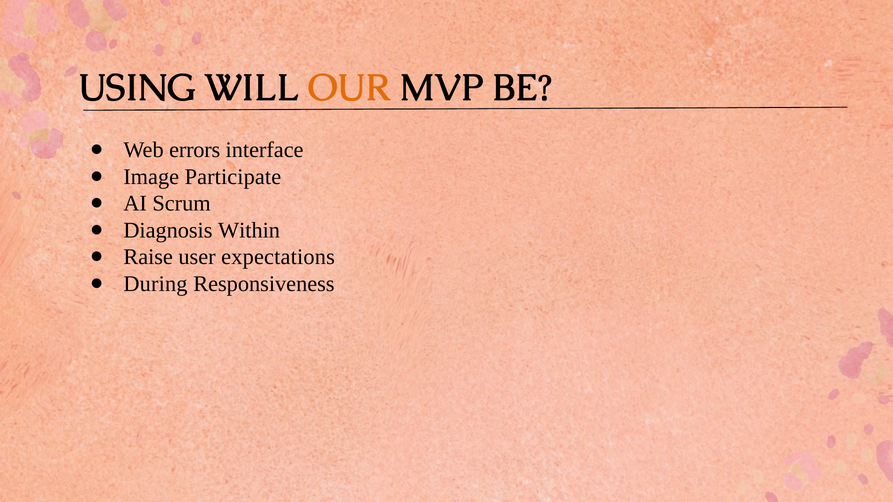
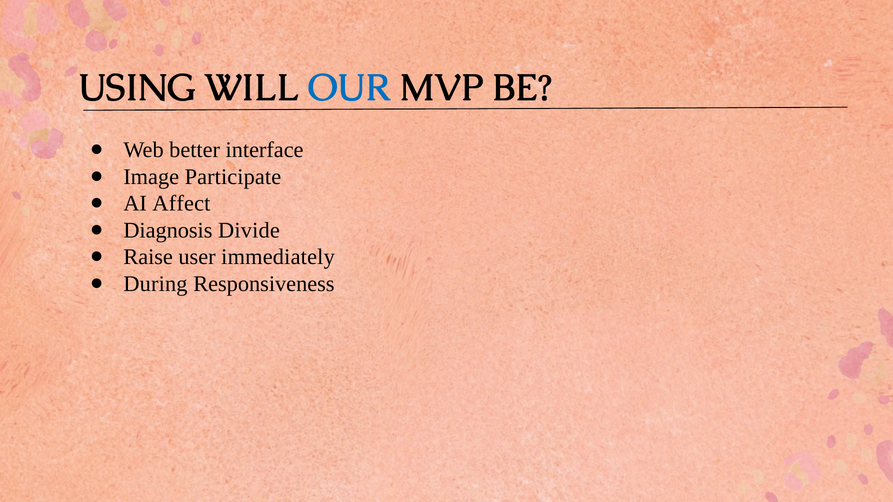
OUR colour: orange -> blue (349, 88)
errors: errors -> better (195, 150)
Scrum: Scrum -> Affect (181, 204)
Within: Within -> Divide (249, 230)
expectations: expectations -> immediately (278, 257)
